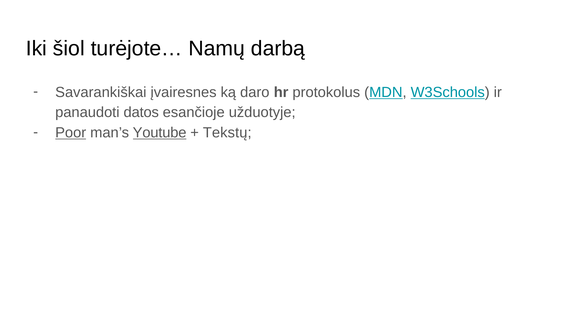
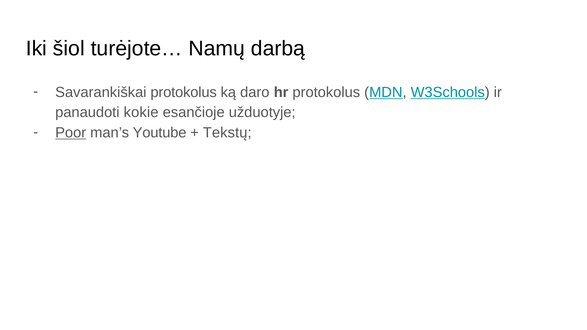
Savarankiškai įvairesnes: įvairesnes -> protokolus (184, 92)
datos: datos -> kokie (141, 113)
Youtube underline: present -> none (160, 133)
